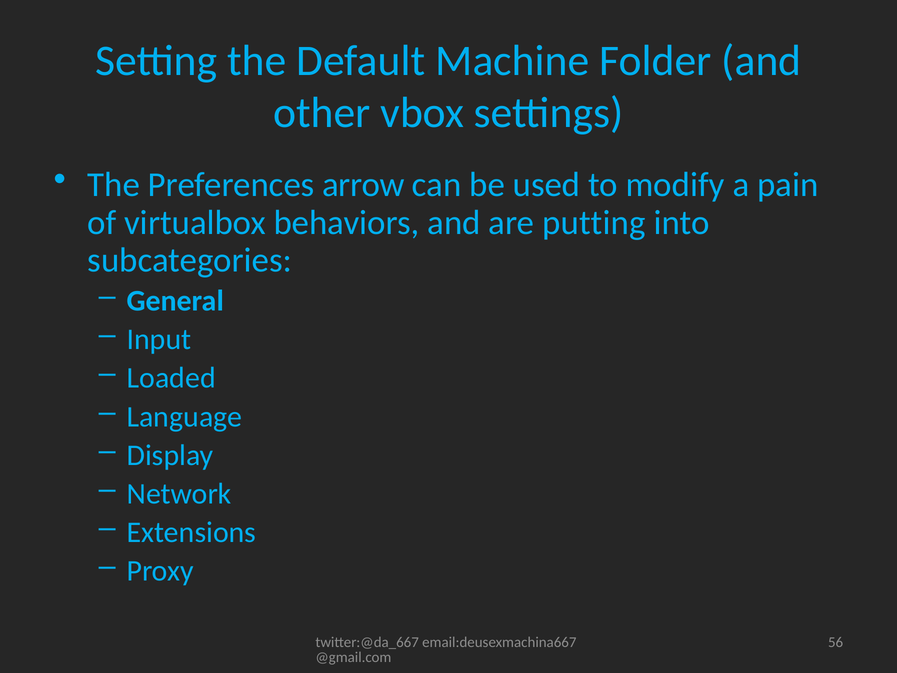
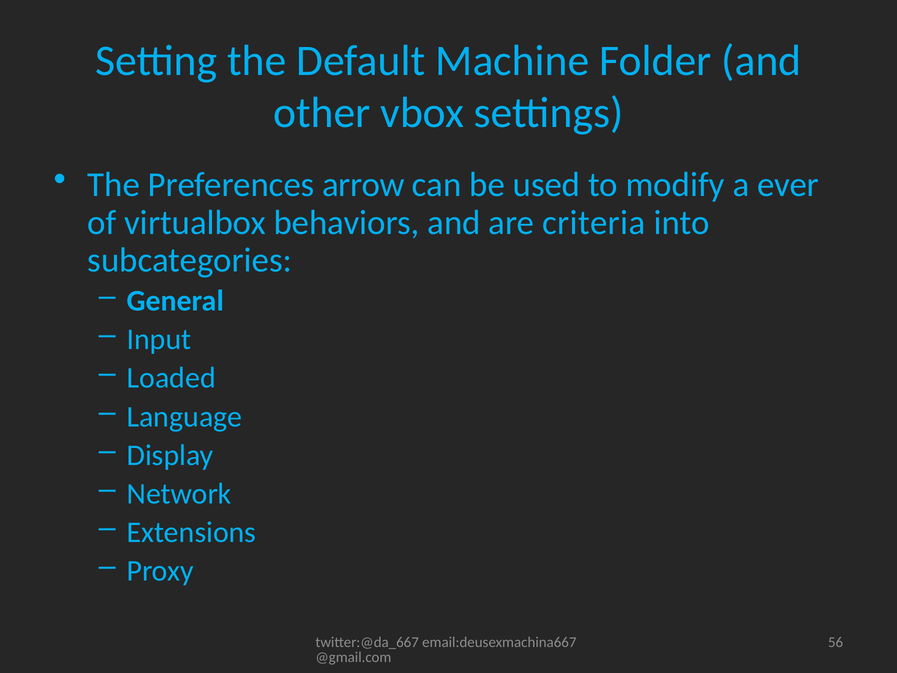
pain: pain -> ever (788, 185)
putting: putting -> criteria (594, 223)
